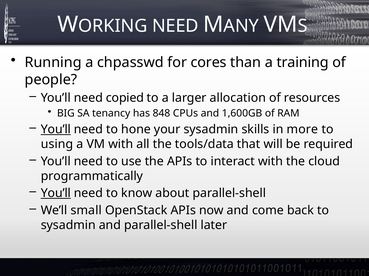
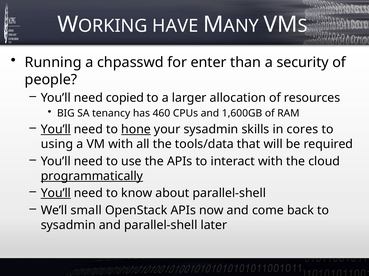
NEED: NEED -> HAVE (175, 26)
cores: cores -> enter (209, 63)
training: training -> security (303, 63)
848: 848 -> 460 (161, 114)
hone underline: none -> present (136, 130)
more: more -> cores (302, 130)
programmatically underline: none -> present (92, 176)
